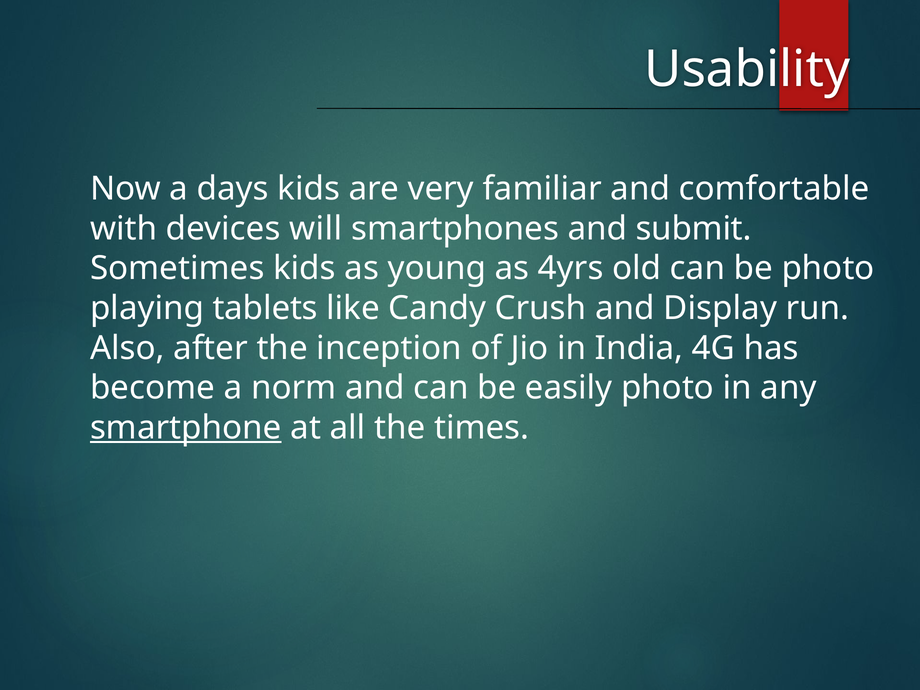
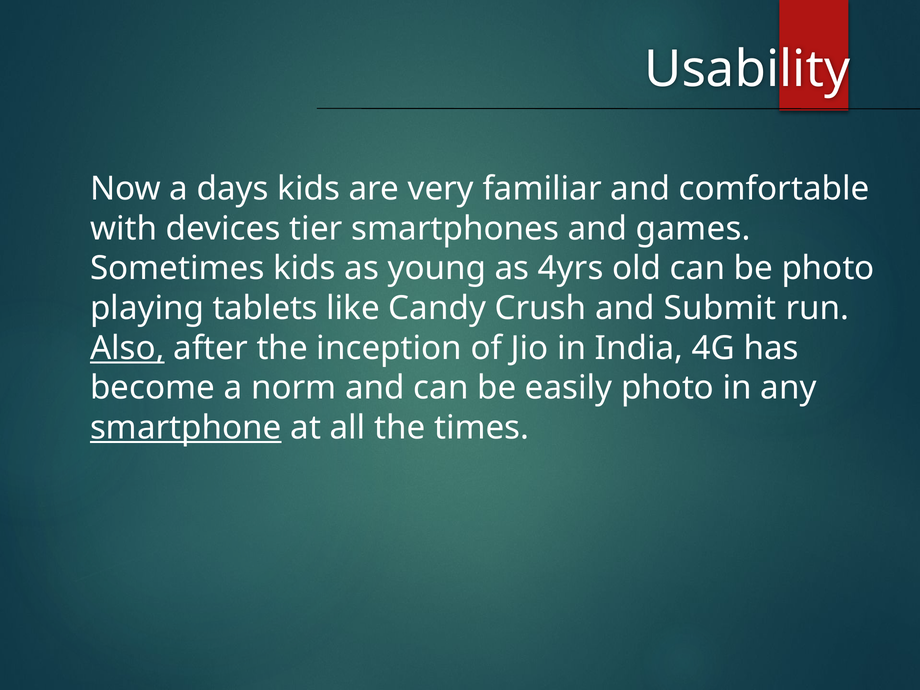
will: will -> tier (316, 229)
submit: submit -> games (693, 229)
Display: Display -> Submit (720, 308)
Also underline: none -> present (127, 348)
